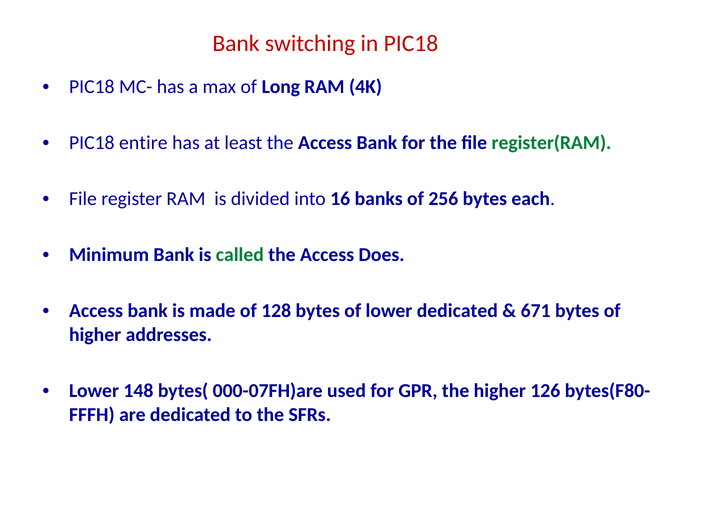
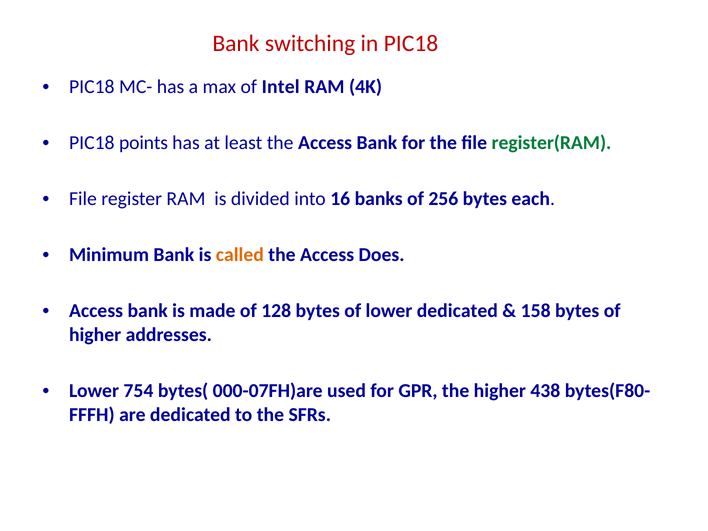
Long: Long -> Intel (281, 87)
entire: entire -> points (143, 143)
called colour: green -> orange (240, 255)
671: 671 -> 158 (536, 311)
148: 148 -> 754 (138, 391)
126: 126 -> 438 (545, 391)
